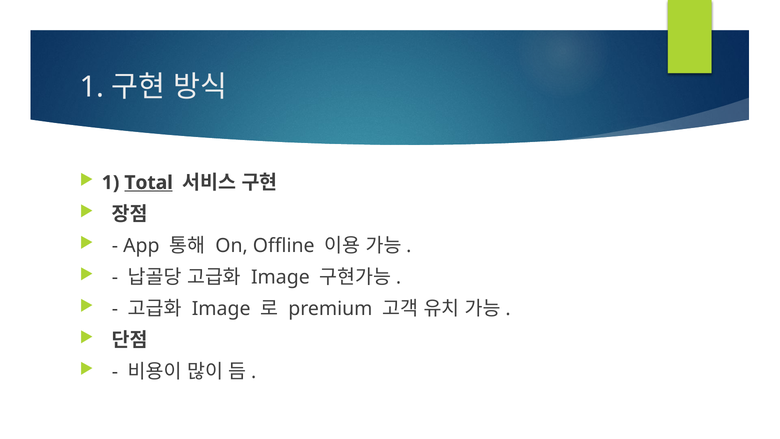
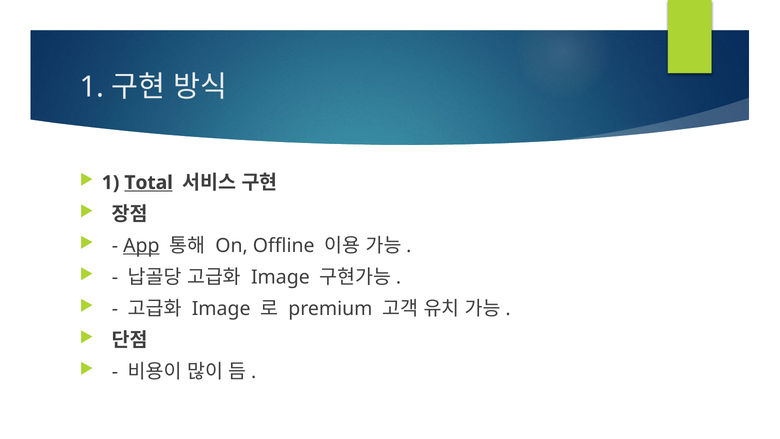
App underline: none -> present (141, 246)
